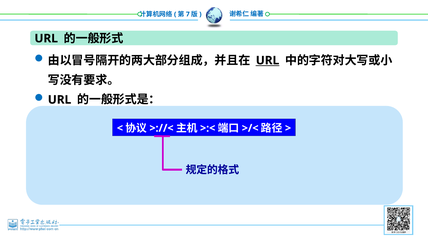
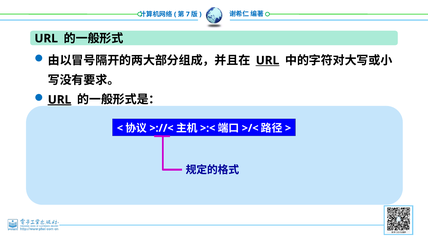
URL underline: none -> present (60, 100)
